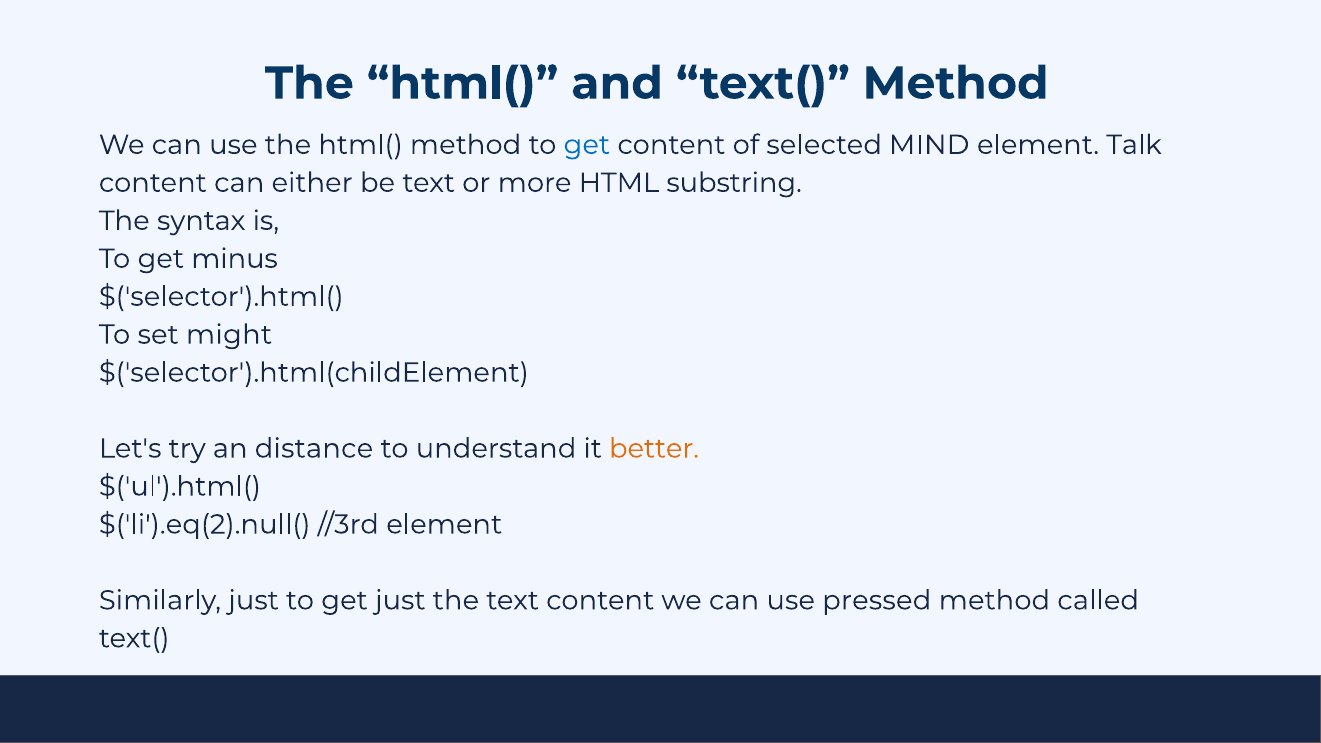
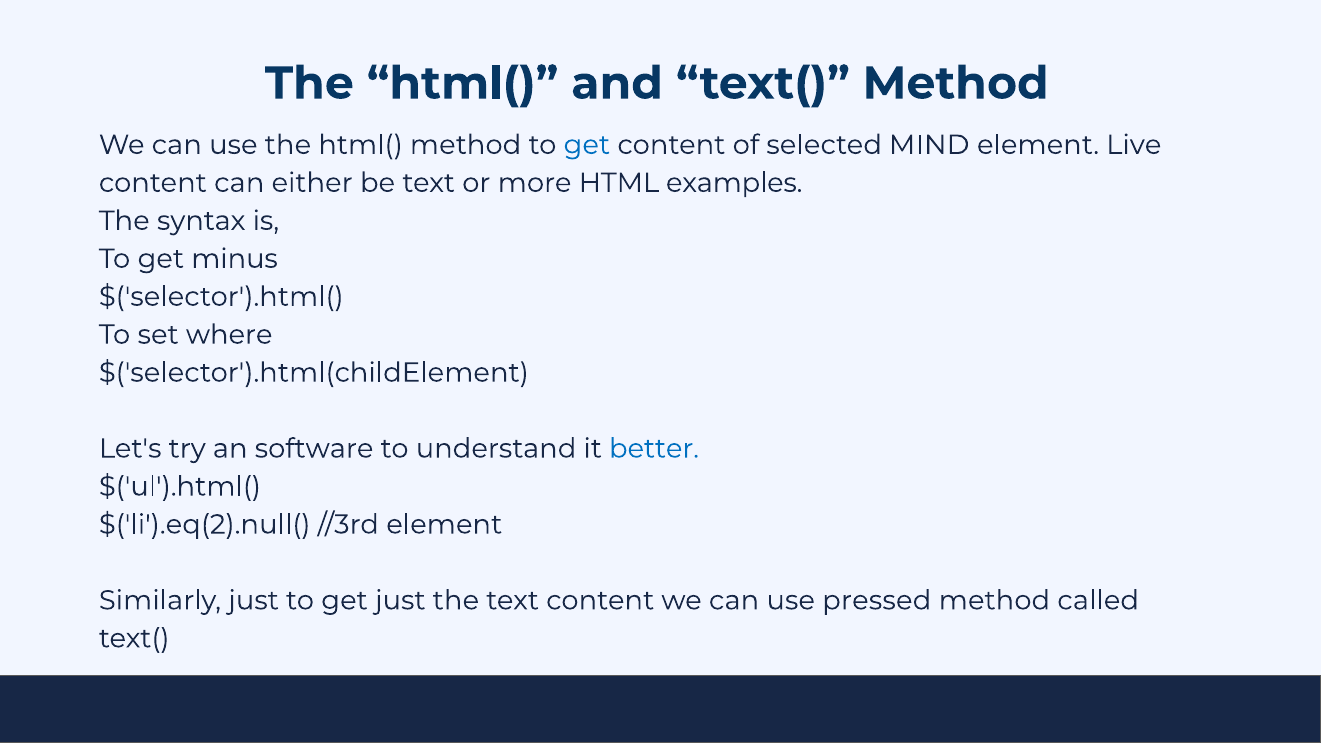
Talk: Talk -> Live (1134, 145)
substring: substring -> examples (734, 183)
might: might -> where (229, 335)
distance: distance -> software (314, 449)
better colour: orange -> blue (654, 449)
